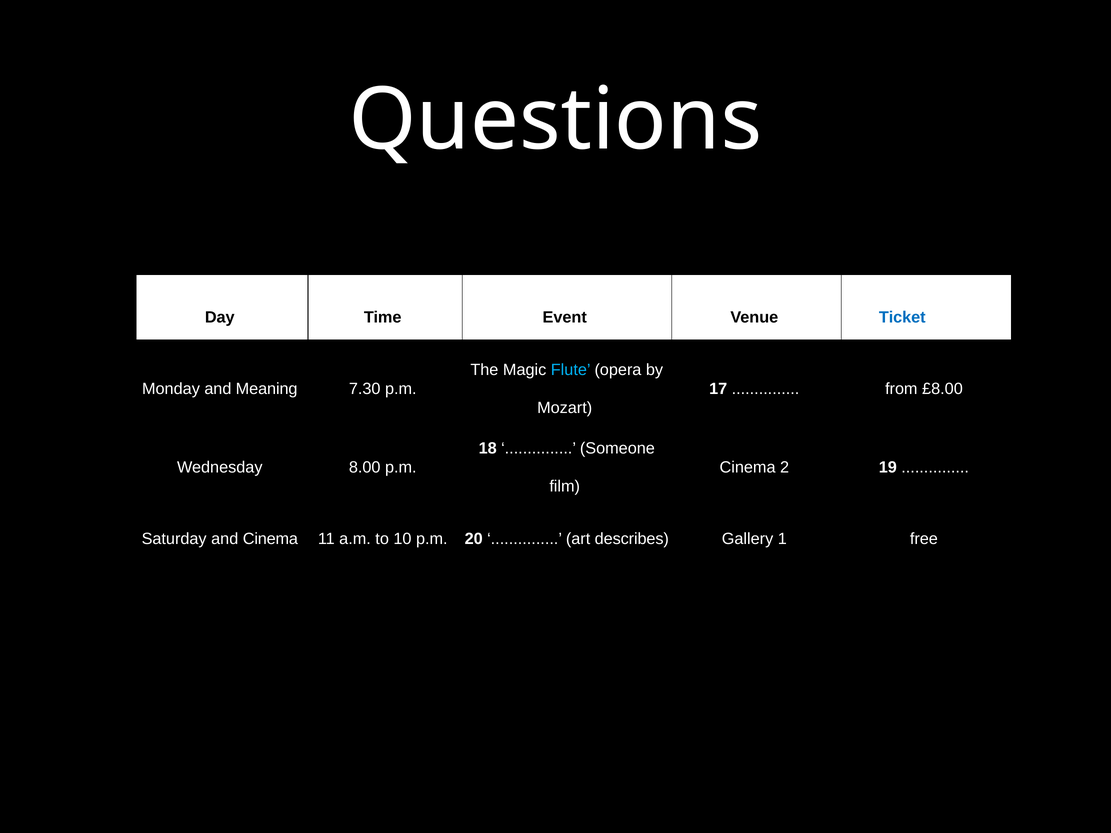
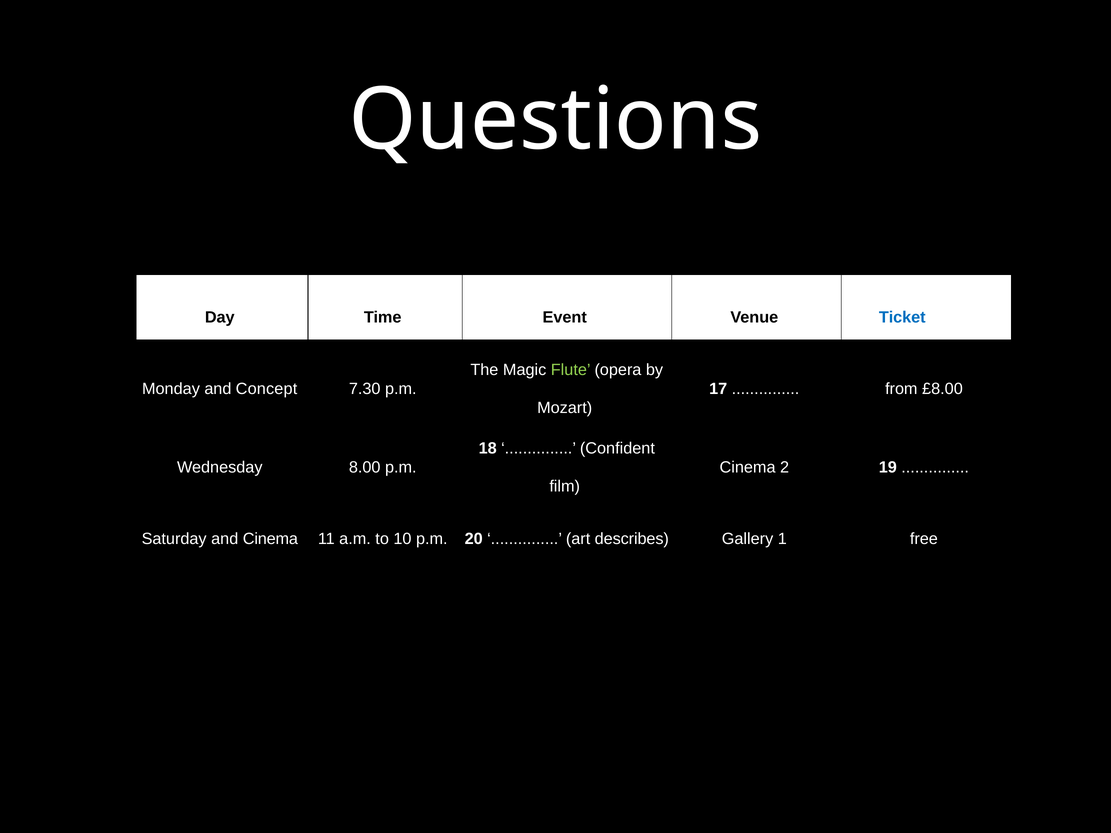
Flute colour: light blue -> light green (571, 370)
Meaning: Meaning -> Concept (267, 389)
Someone: Someone -> Confident (617, 448)
